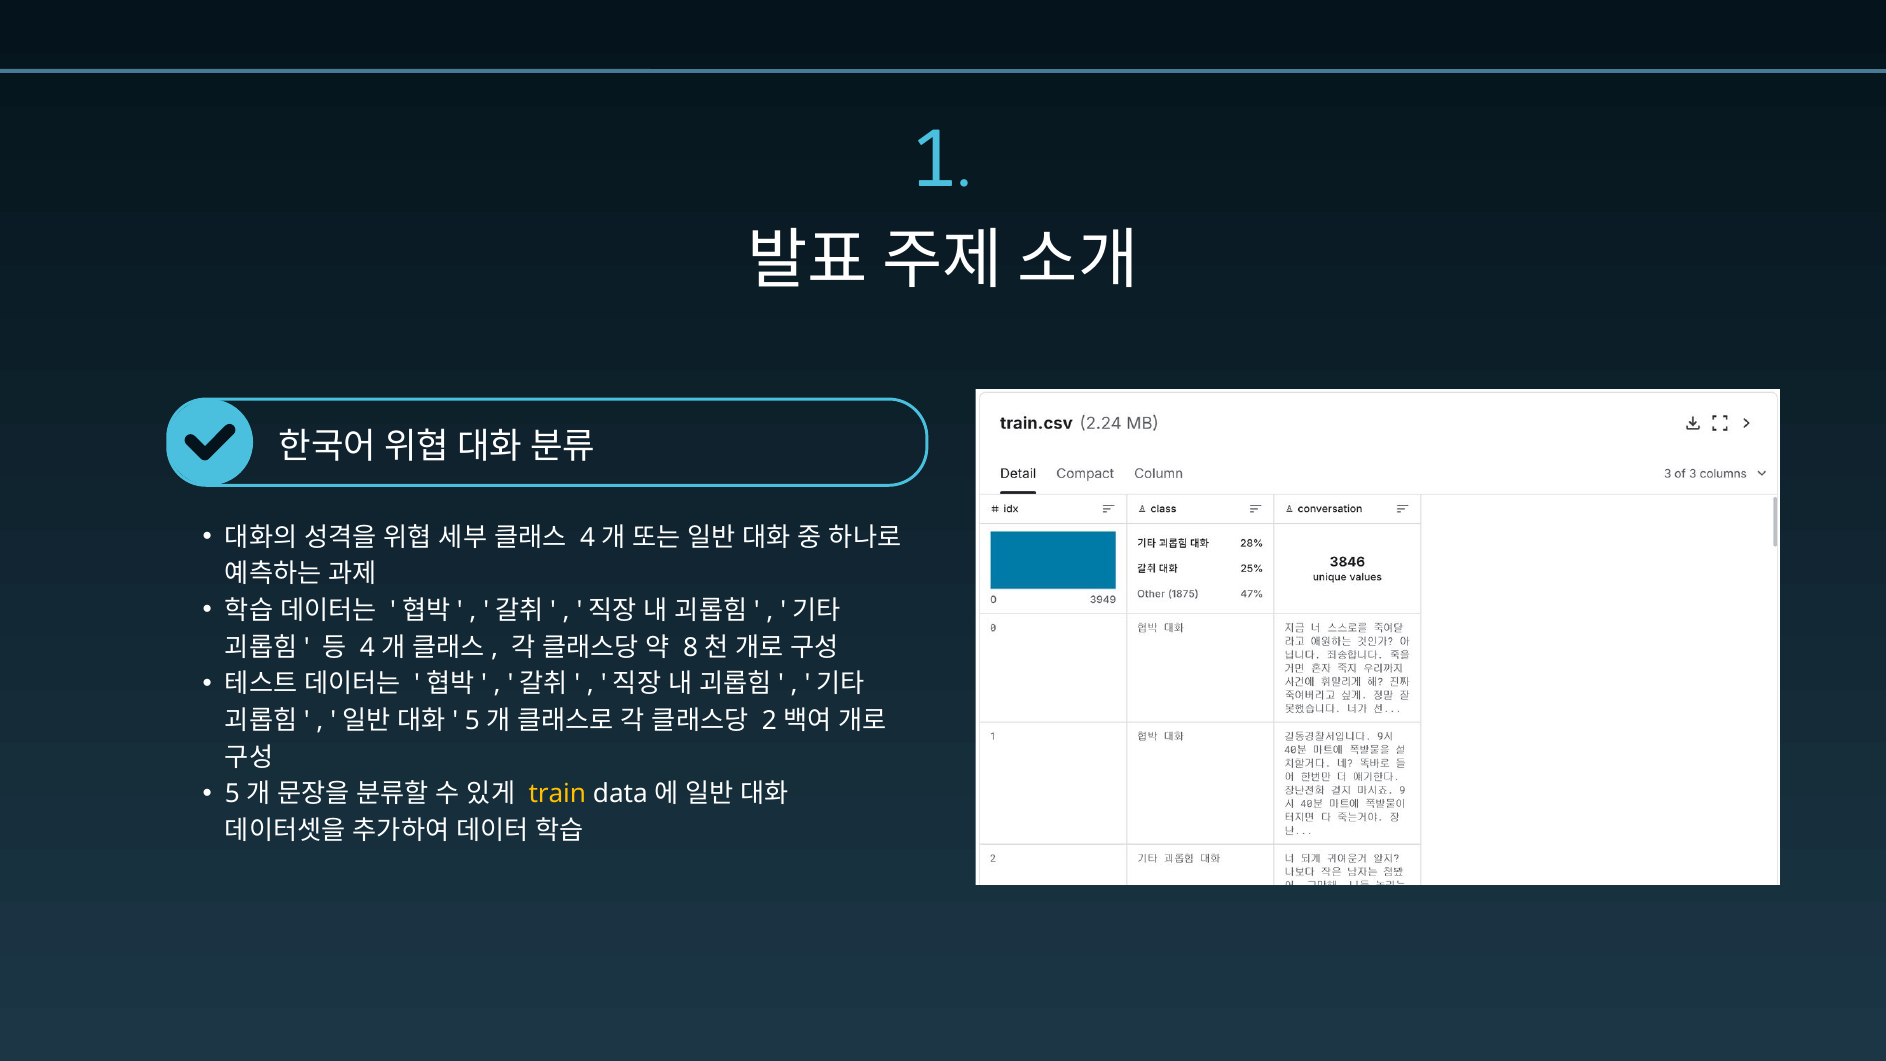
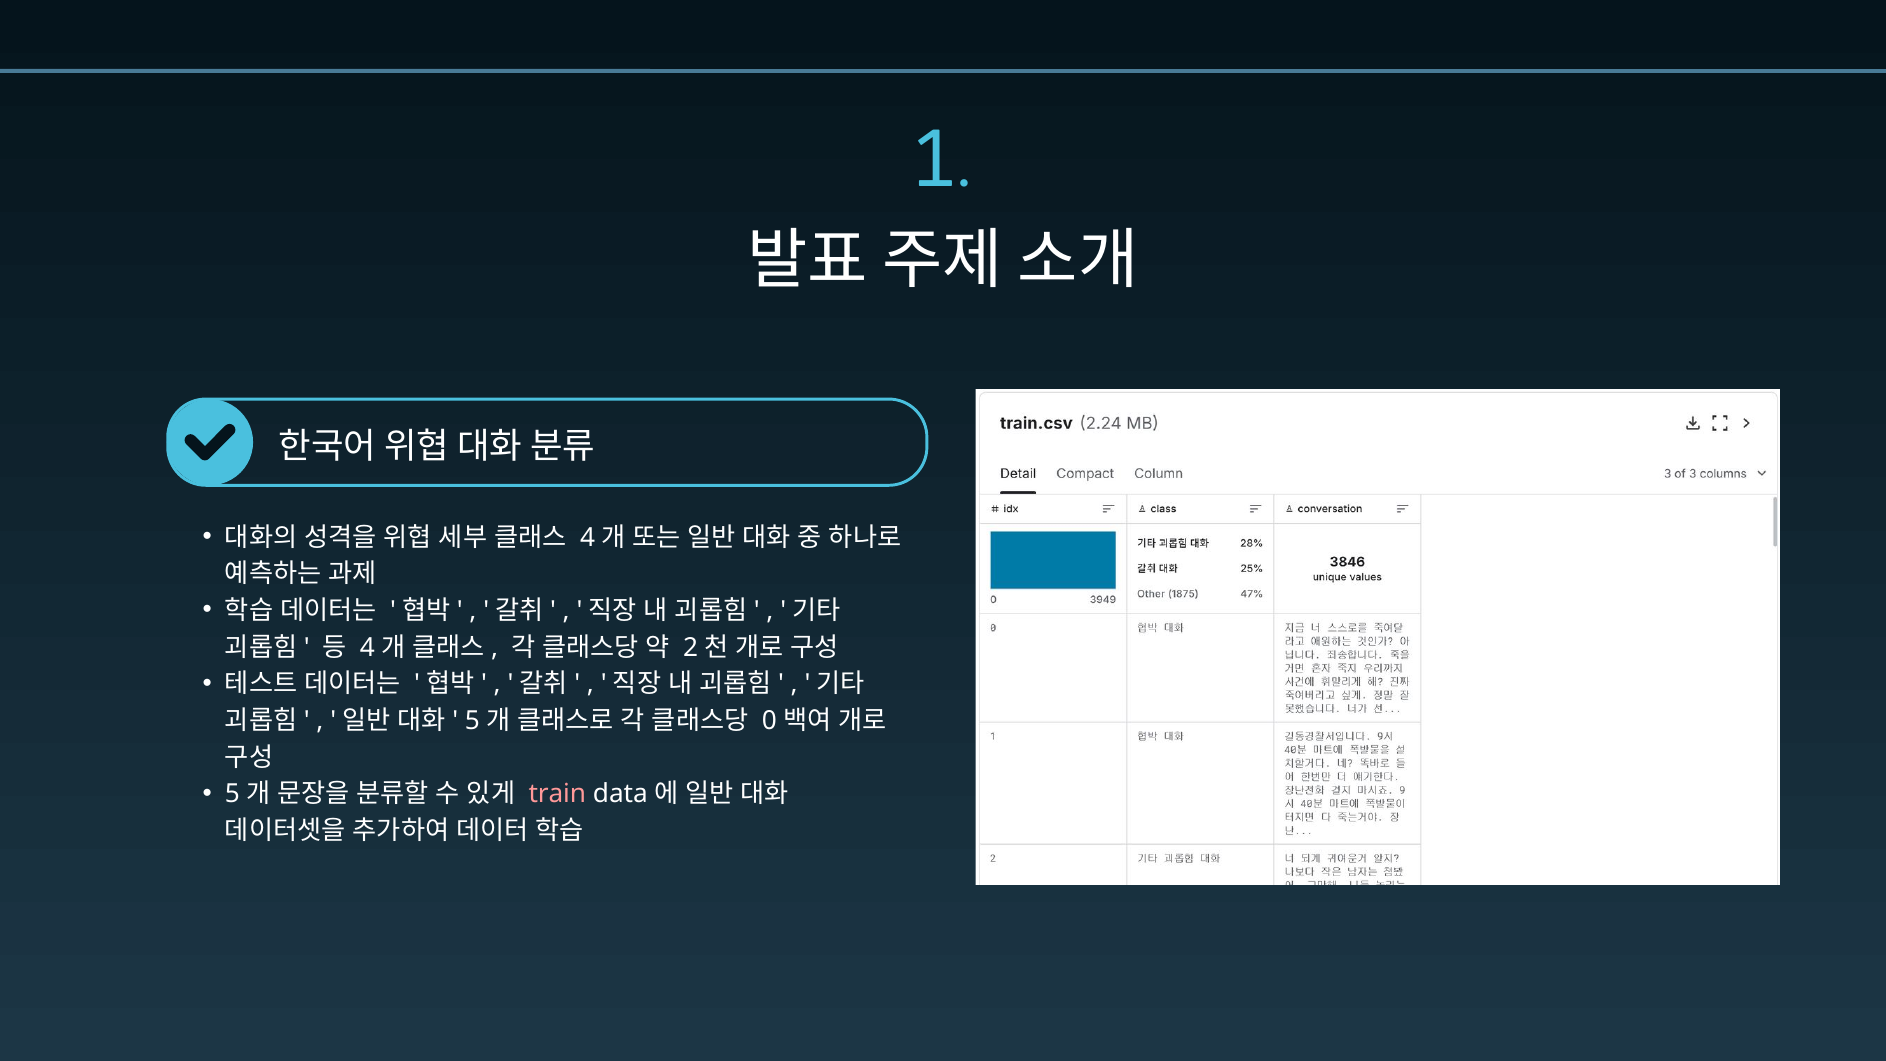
8: 8 -> 2 (691, 647)
2: 2 -> 0 (769, 721)
train colour: yellow -> pink (557, 794)
